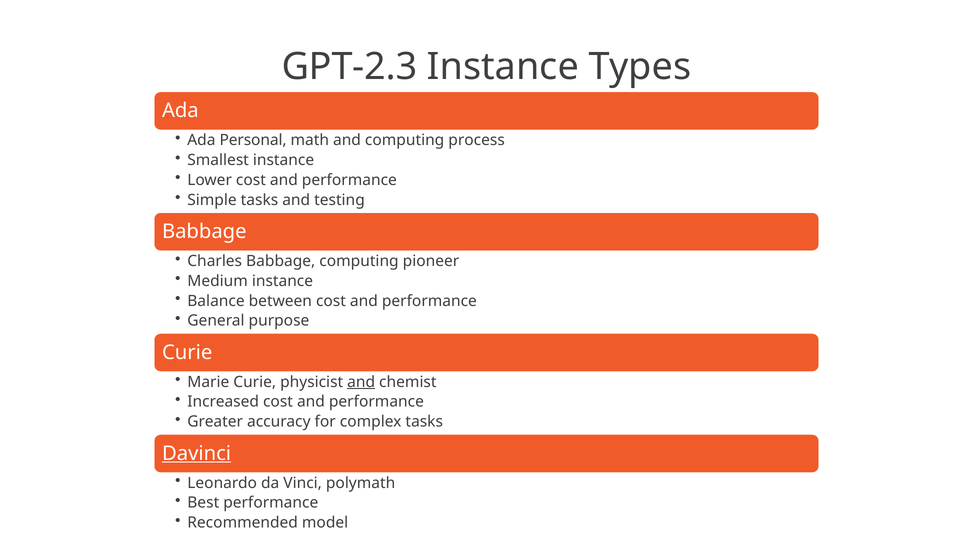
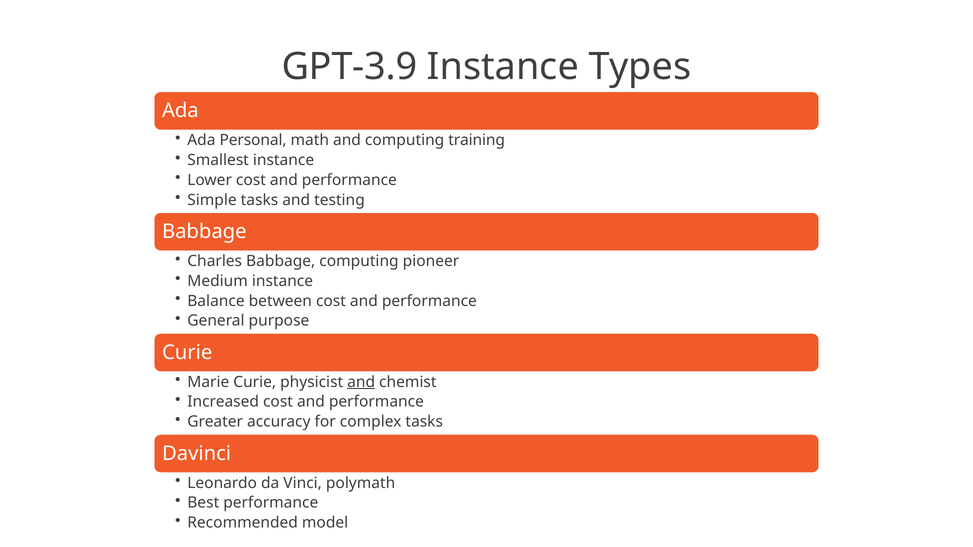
GPT-2.3: GPT-2.3 -> GPT-3.9 (349, 67)
process: process -> training (477, 140)
Davinci underline: present -> none (197, 454)
